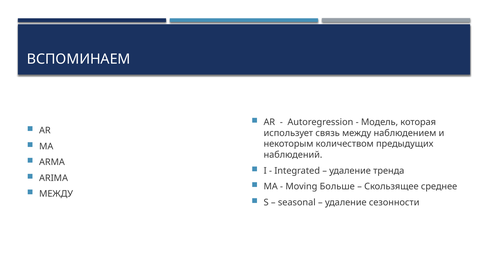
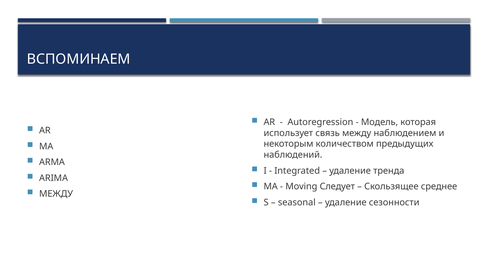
Больше: Больше -> Следует (337, 187)
